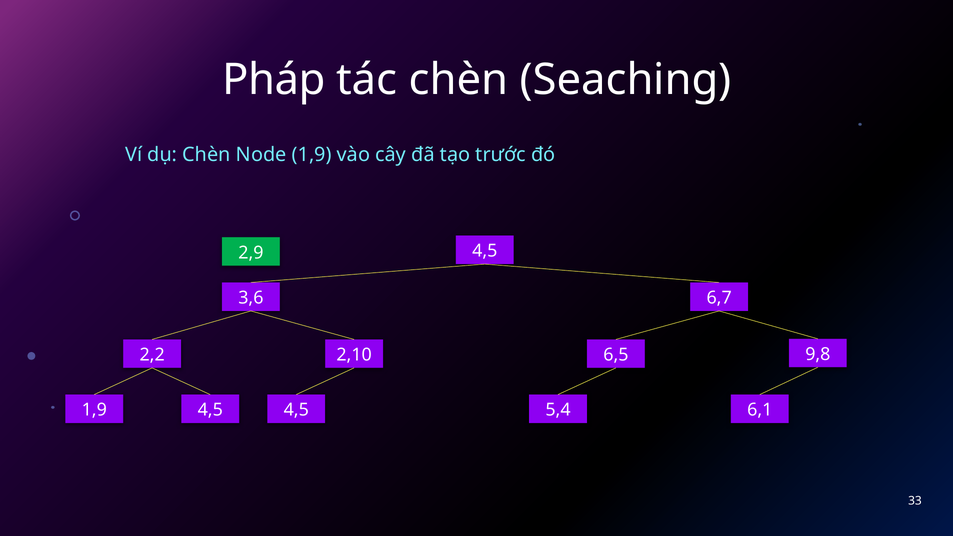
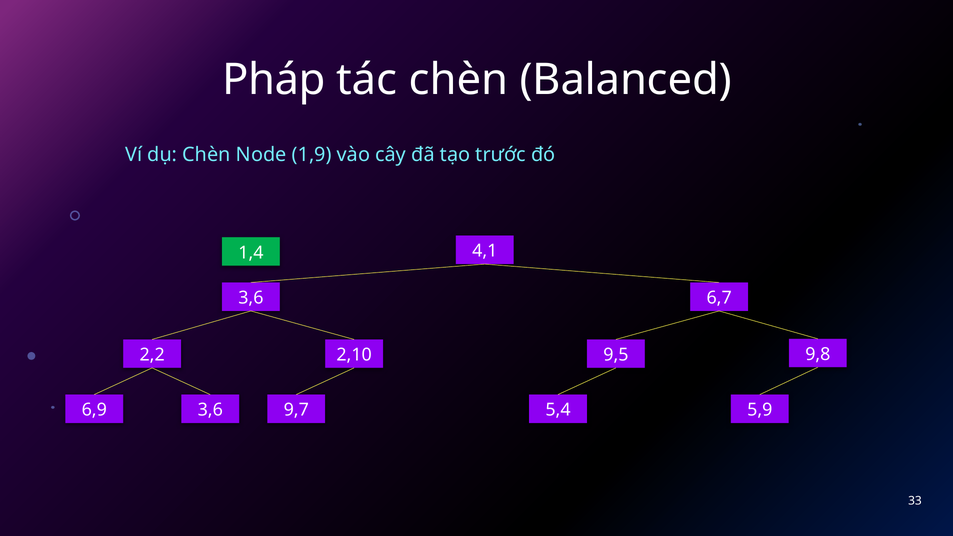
Seaching: Seaching -> Balanced (626, 80)
4,5: 4,5 -> 4,1 (485, 251)
2,9: 2,9 -> 1,4 (251, 253)
6,5: 6,5 -> 9,5 (616, 355)
1,9: 1,9 -> 6,9 (94, 410)
4,5: 4,5 -> 3,6 (210, 410)
4,5: 4,5 -> 9,7 (296, 410)
6,1: 6,1 -> 5,9 (760, 410)
